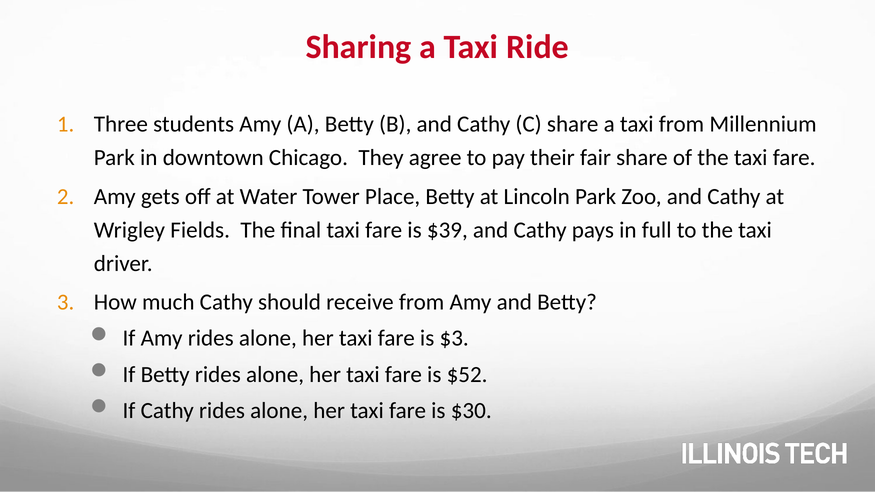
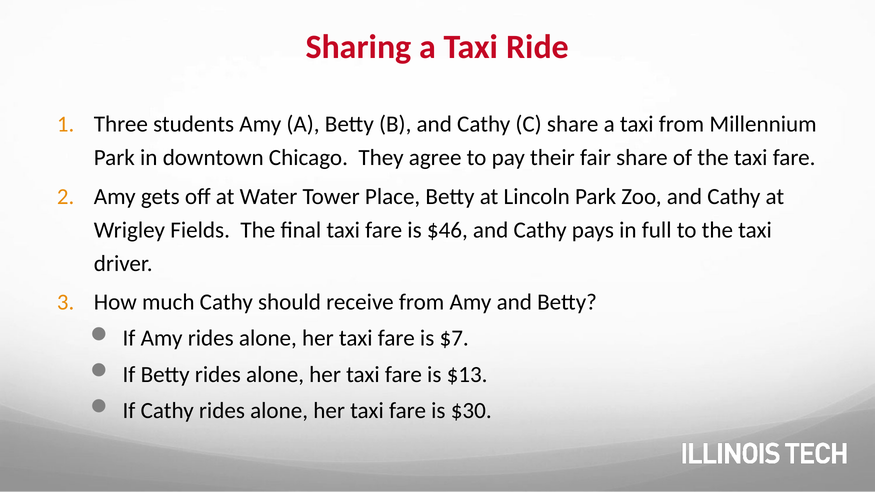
$39: $39 -> $46 (447, 230)
$3: $3 -> $7 (454, 338)
$52: $52 -> $13 (467, 375)
